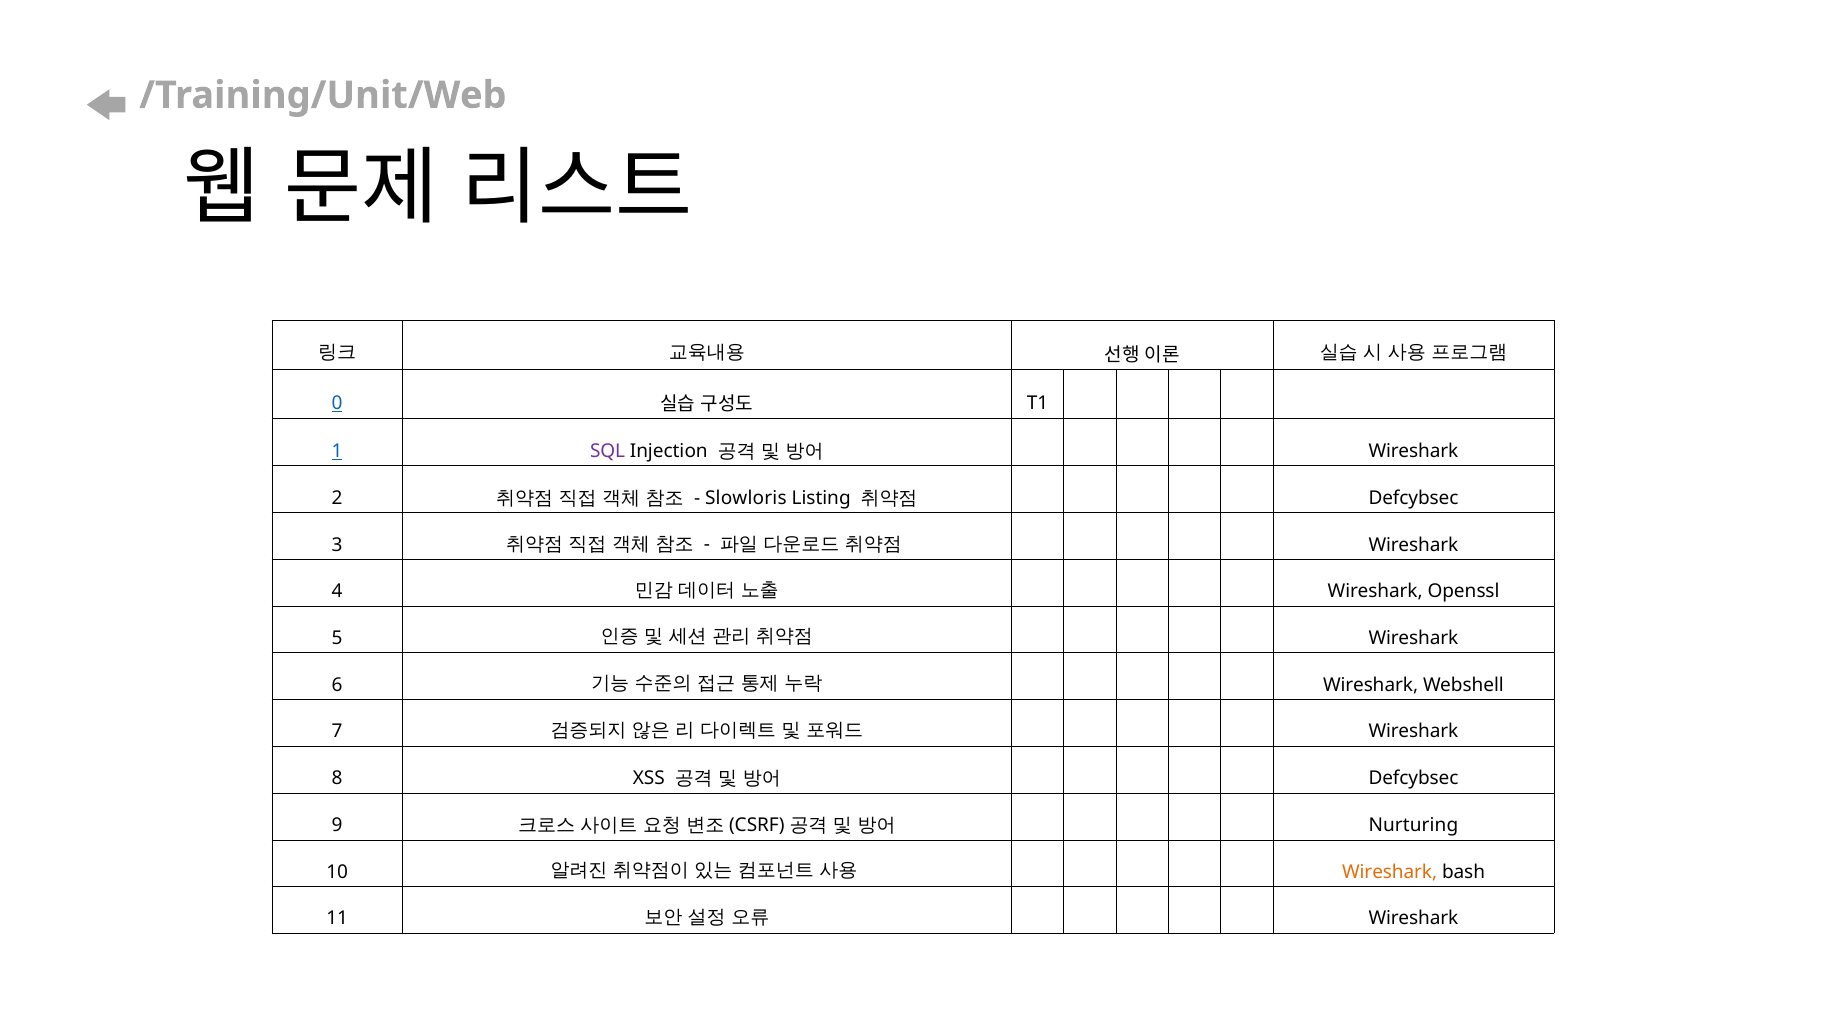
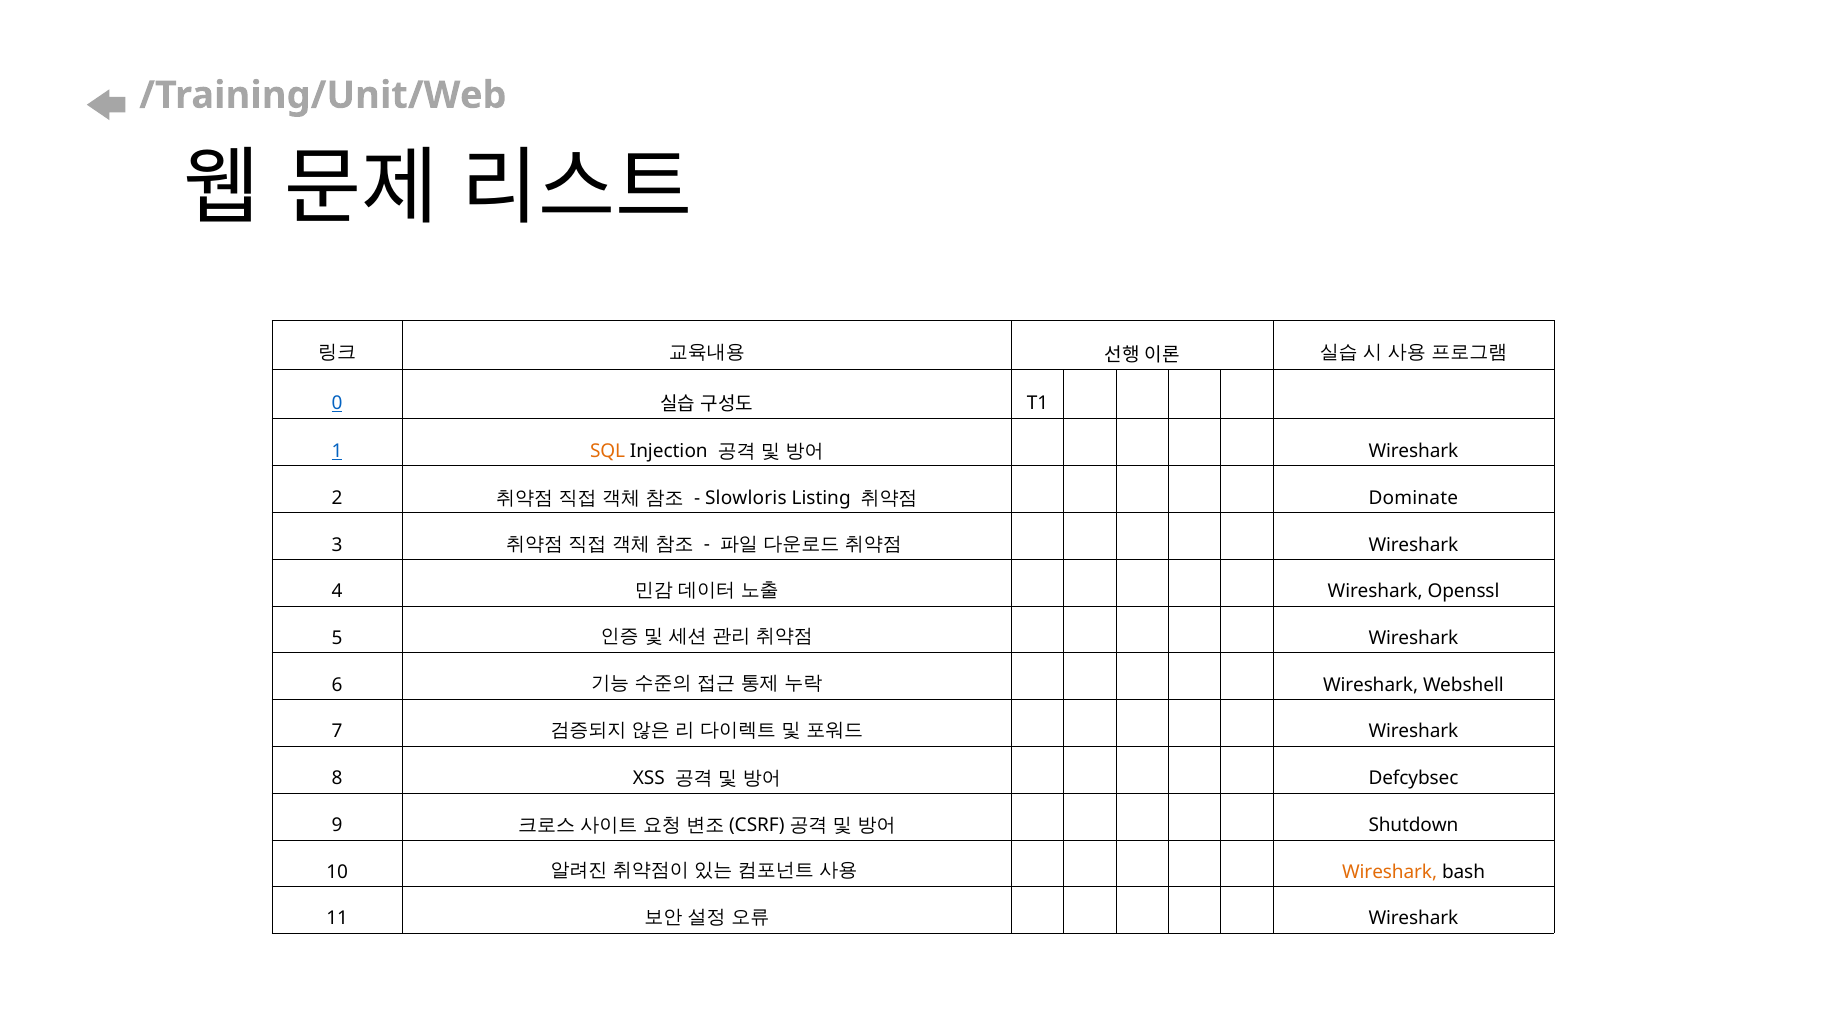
SQL colour: purple -> orange (608, 451)
Defcybsec: Defcybsec -> Dominate (1413, 498)
Nurturing: Nurturing -> Shutdown (1413, 825)
